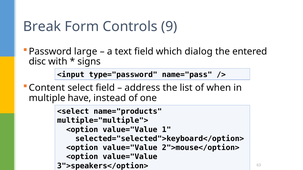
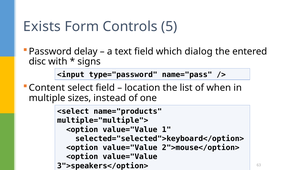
Break: Break -> Exists (42, 27)
9: 9 -> 5 (169, 27)
large: large -> delay (86, 52)
address: address -> location (142, 88)
have: have -> sizes (79, 98)
